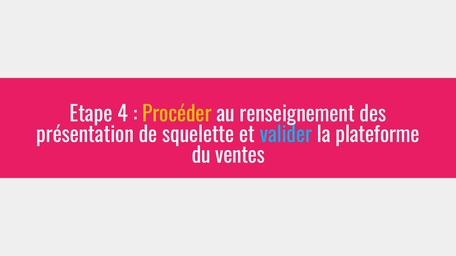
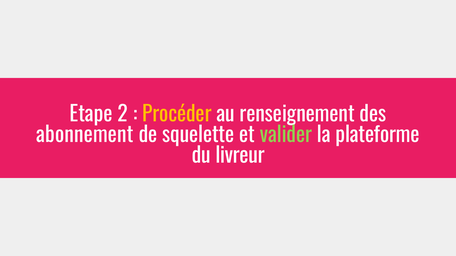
4: 4 -> 2 (123, 115)
présentation: présentation -> abonnement (85, 135)
valider colour: light blue -> light green (286, 135)
ventes: ventes -> livreur (240, 156)
